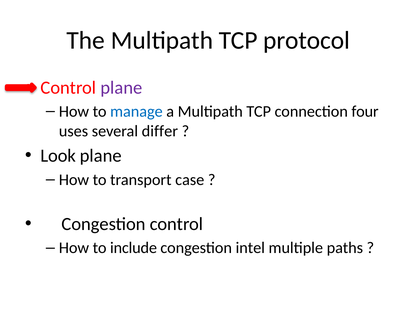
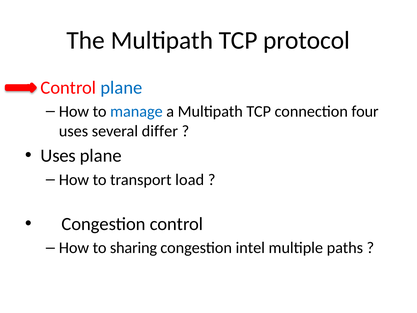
plane colour: purple -> blue (121, 87)
Look: Look -> Uses (58, 156)
case: case -> load (190, 180)
include: include -> sharing (134, 248)
